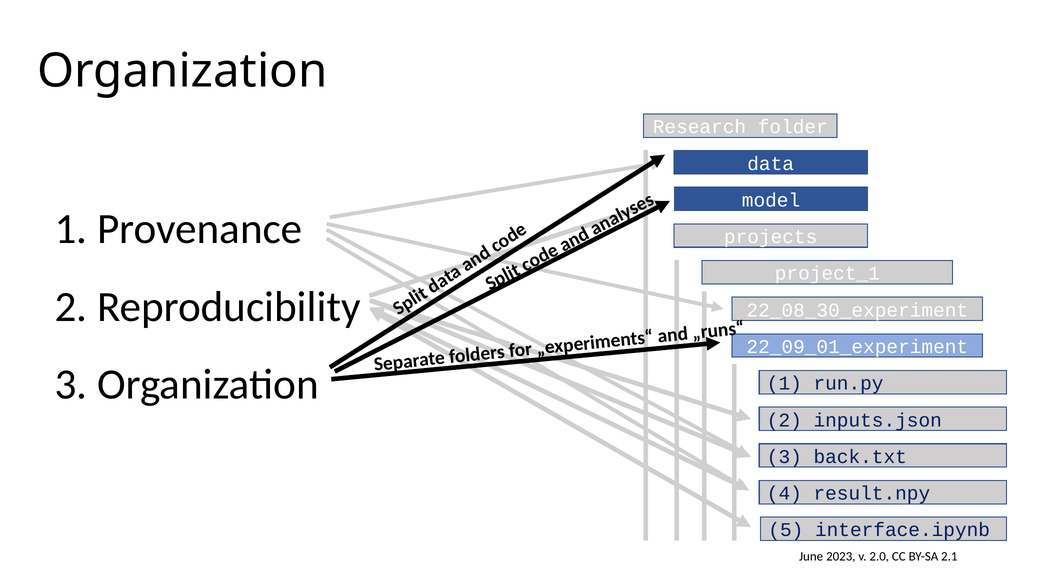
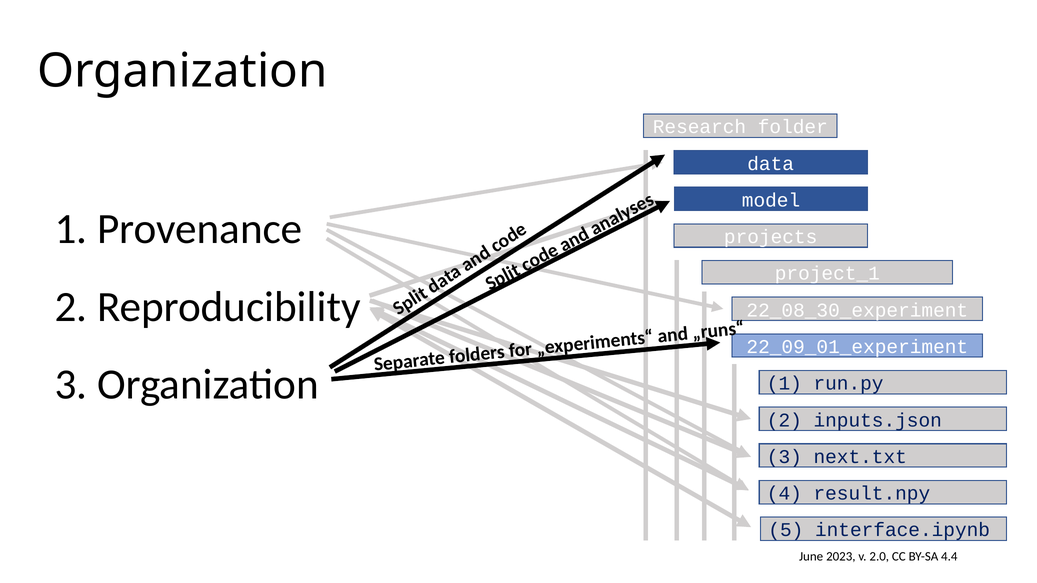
back.txt: back.txt -> next.txt (860, 457)
2.1: 2.1 -> 4.4 (949, 557)
